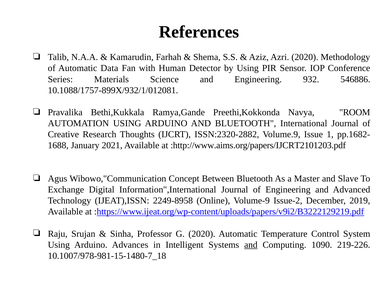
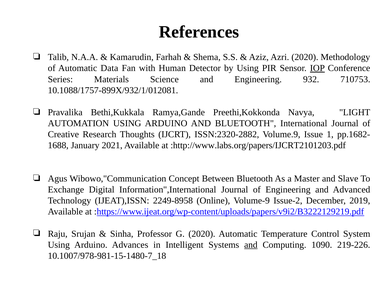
IOP underline: none -> present (317, 68)
546886: 546886 -> 710753 (355, 79)
ROOM: ROOM -> LIGHT (355, 112)
:http://www.aims.org/papers/IJCRT2101203.pdf: :http://www.aims.org/papers/IJCRT2101203.pdf -> :http://www.labs.org/papers/IJCRT2101203.pdf (258, 145)
